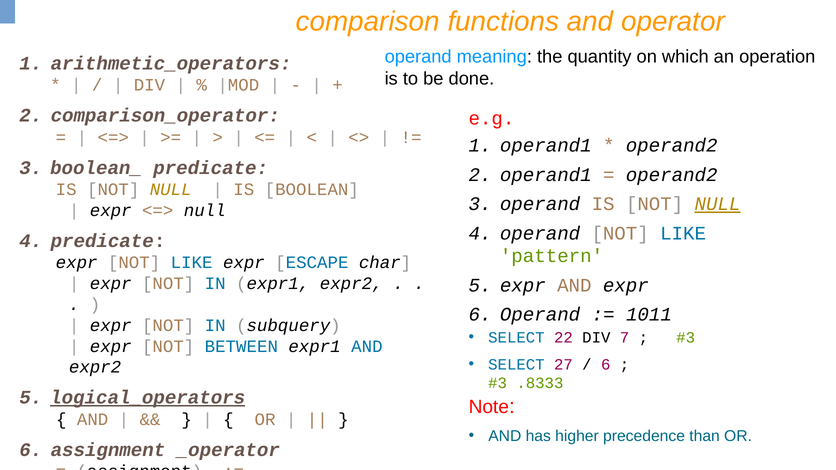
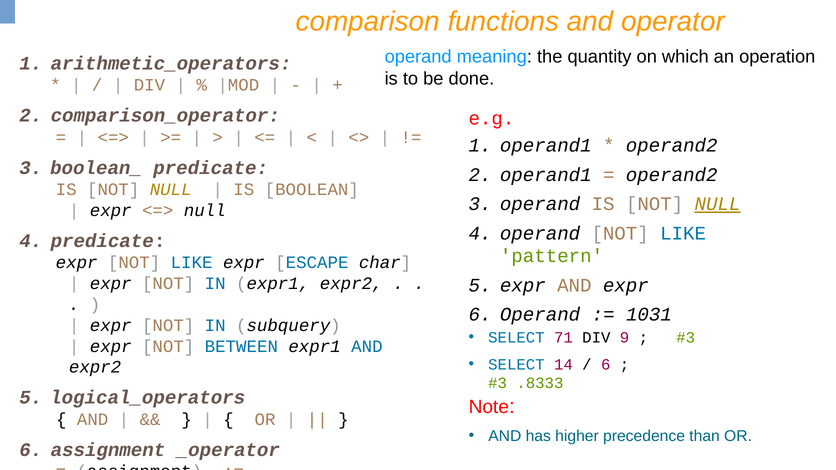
1011: 1011 -> 1031 (649, 315)
22: 22 -> 71 (563, 338)
7: 7 -> 9 (625, 338)
27: 27 -> 14 (563, 365)
logical_operators underline: present -> none (148, 398)
